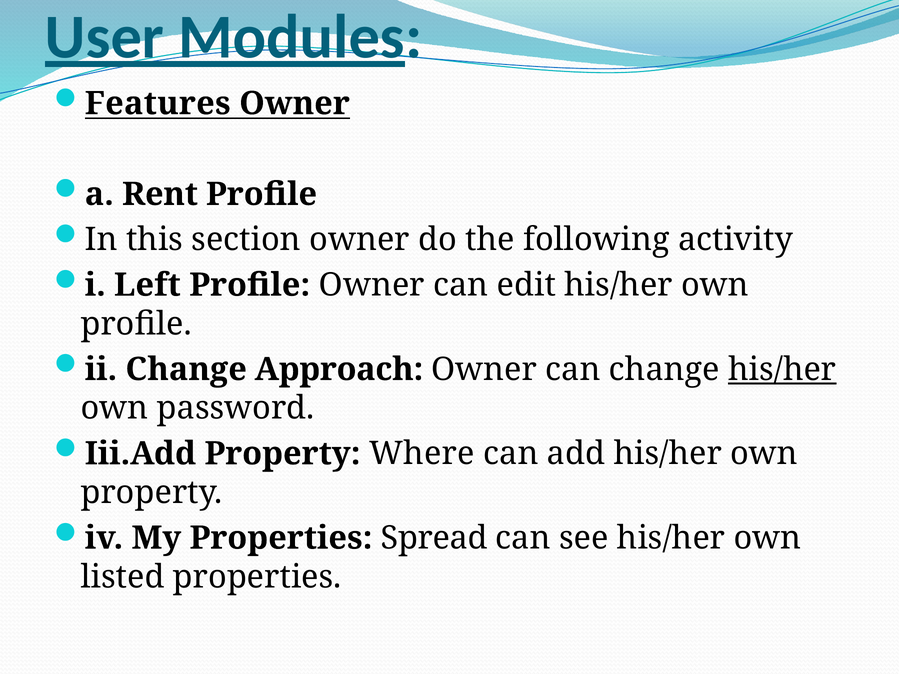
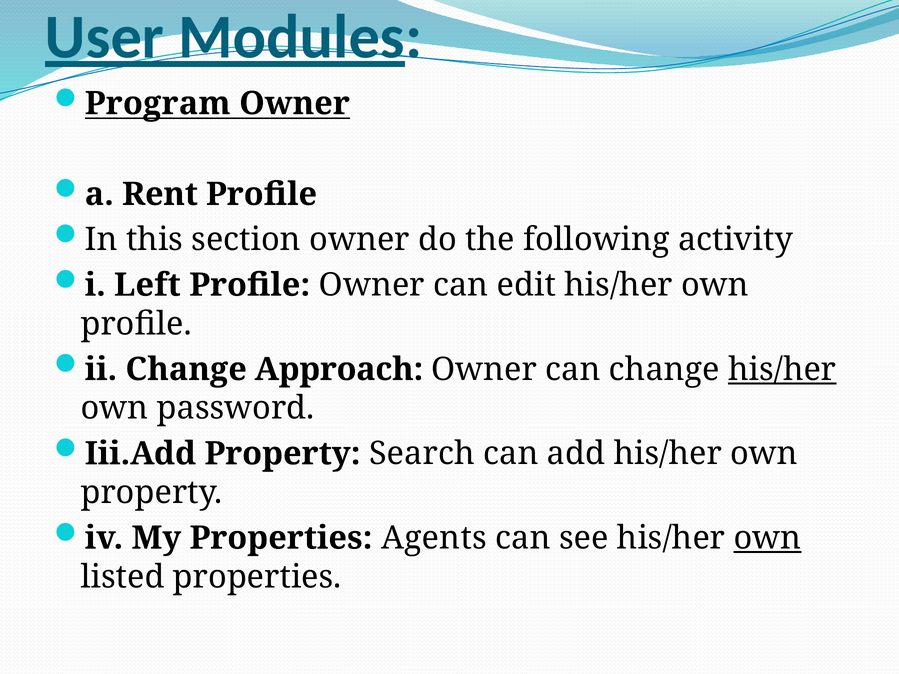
Features: Features -> Program (158, 104)
Where: Where -> Search (422, 454)
Spread: Spread -> Agents (434, 538)
own underline: none -> present (768, 538)
